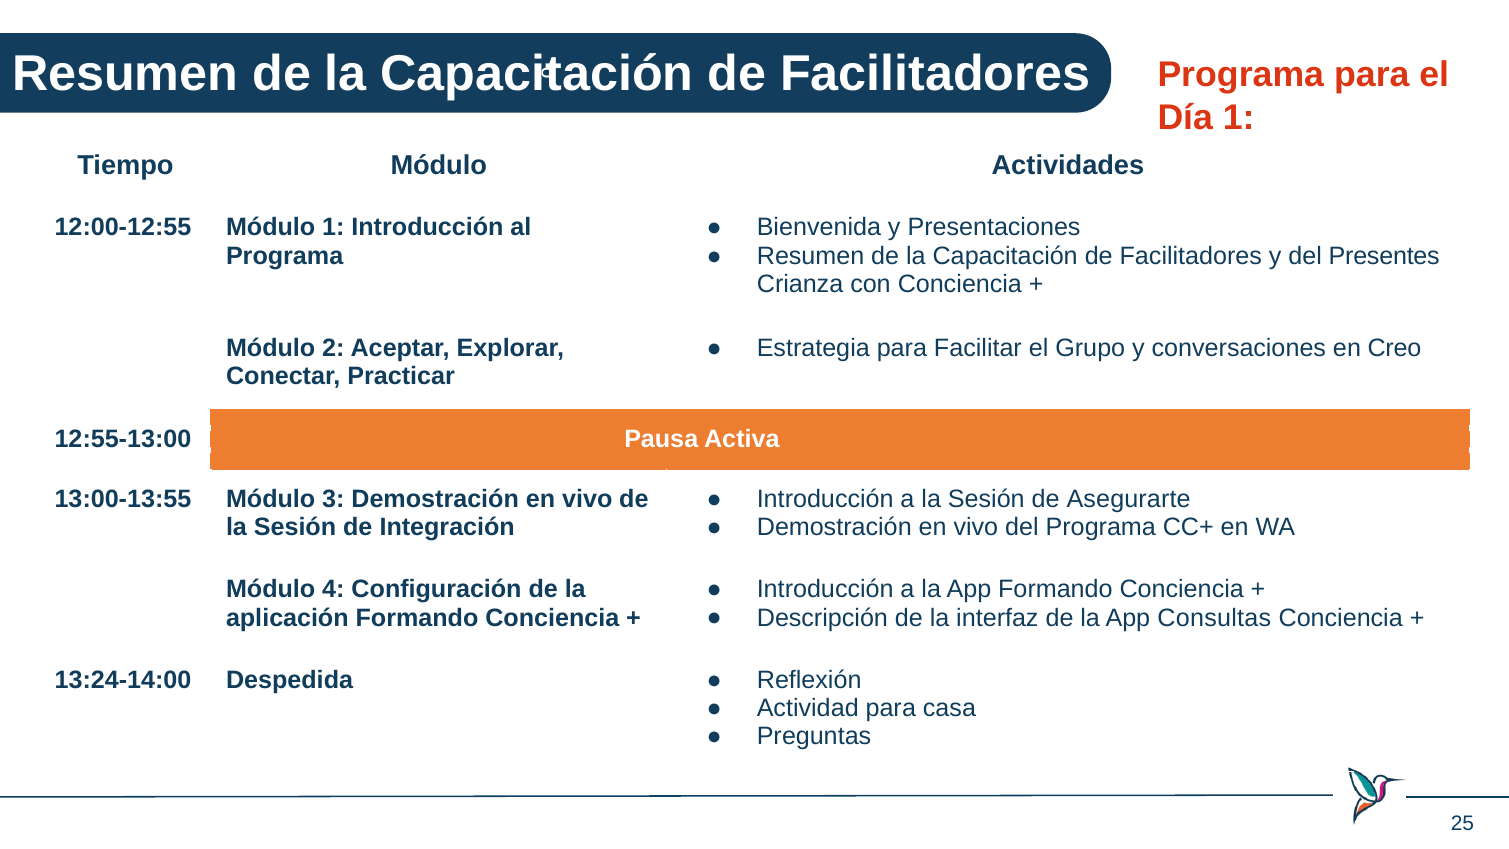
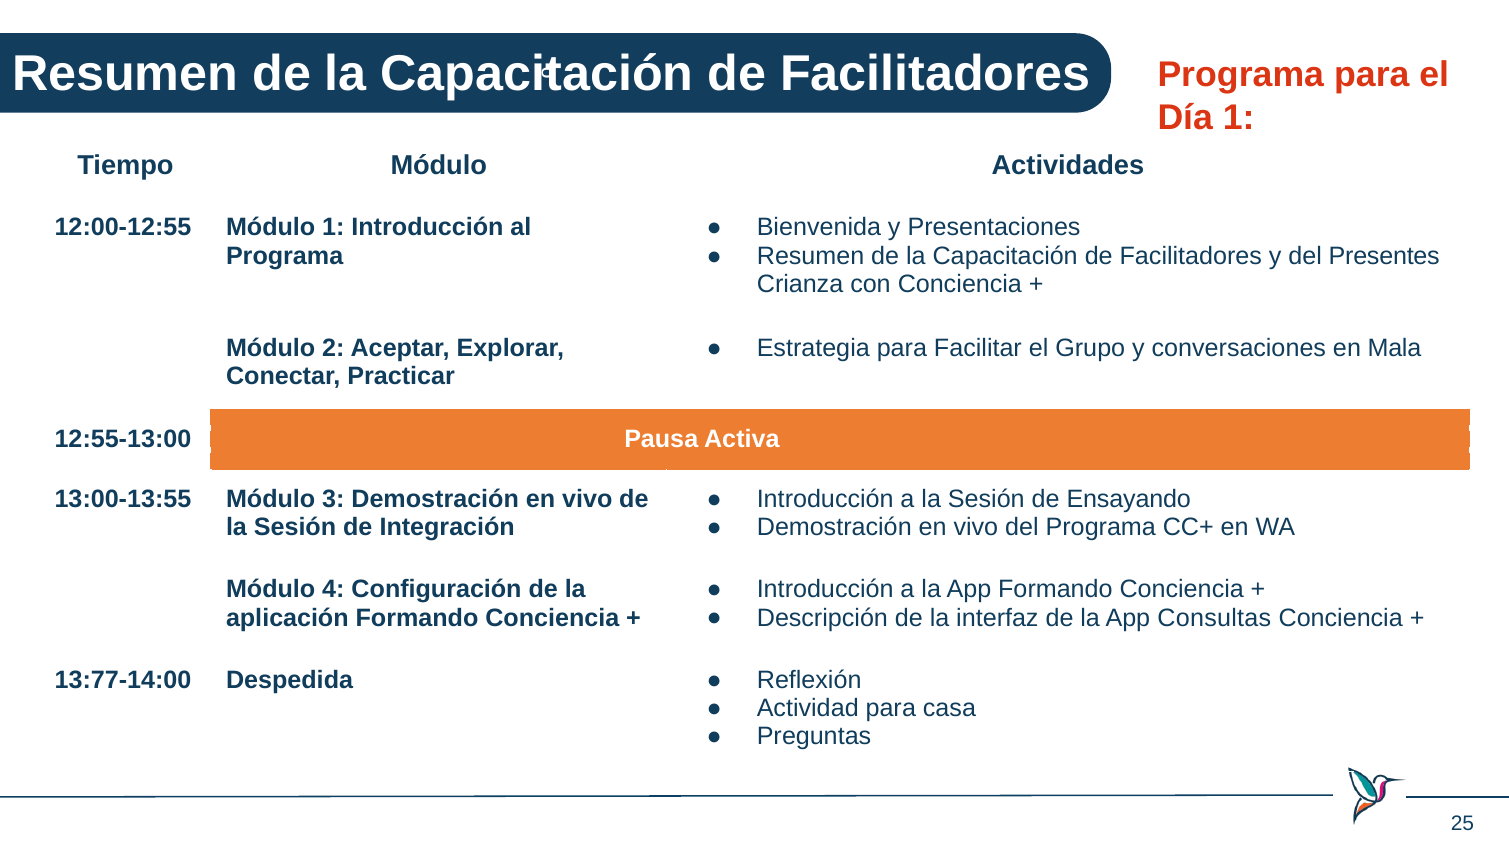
Creo: Creo -> Mala (1394, 348)
Asegurarte: Asegurarte -> Ensayando (1129, 499)
13:24-14:00: 13:24-14:00 -> 13:77-14:00 (123, 680)
